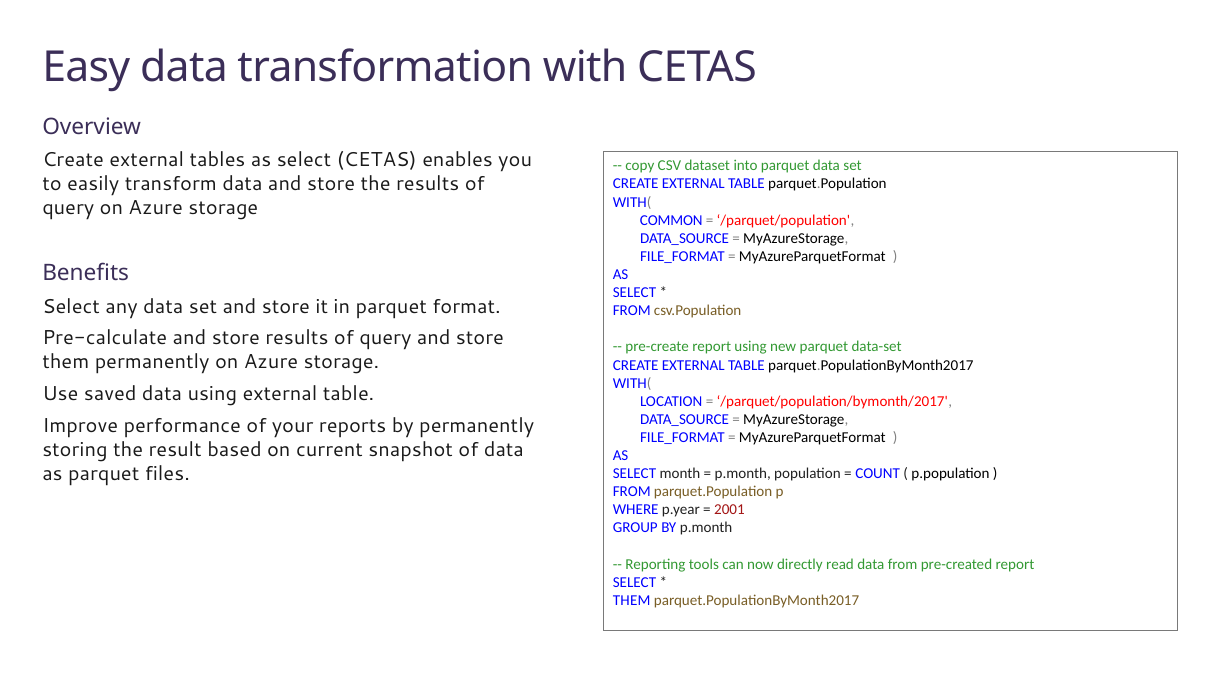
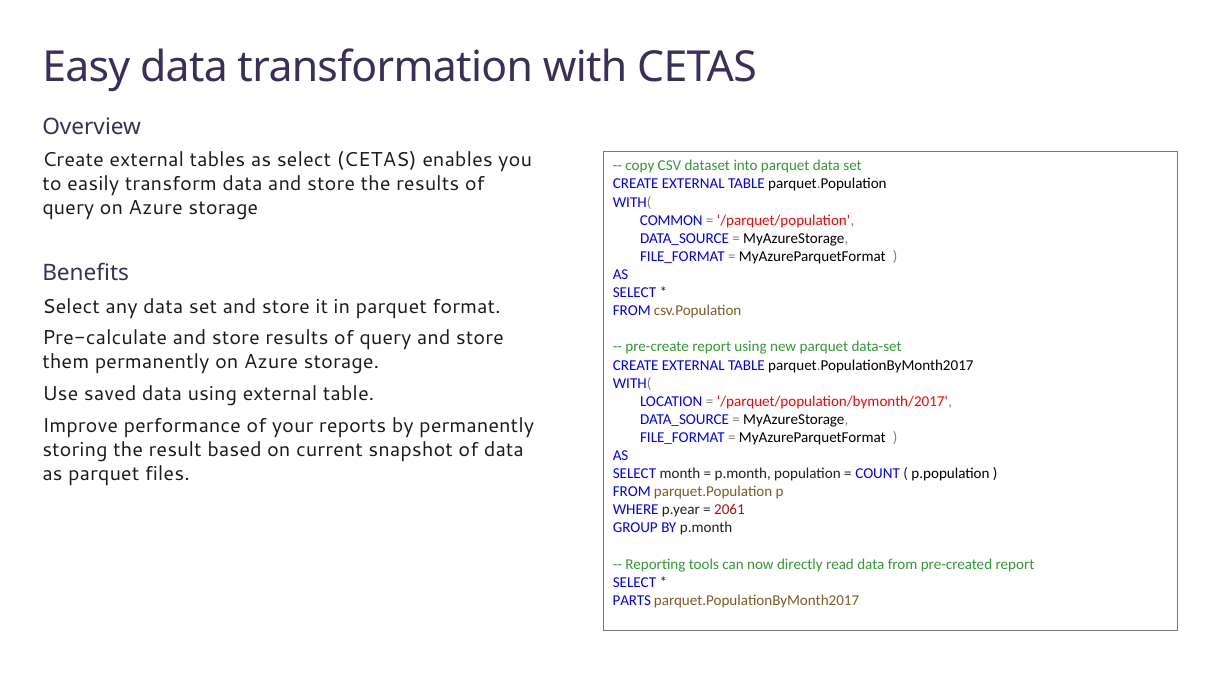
2001: 2001 -> 2061 (729, 510)
THEM: THEM -> PARTS (632, 601)
